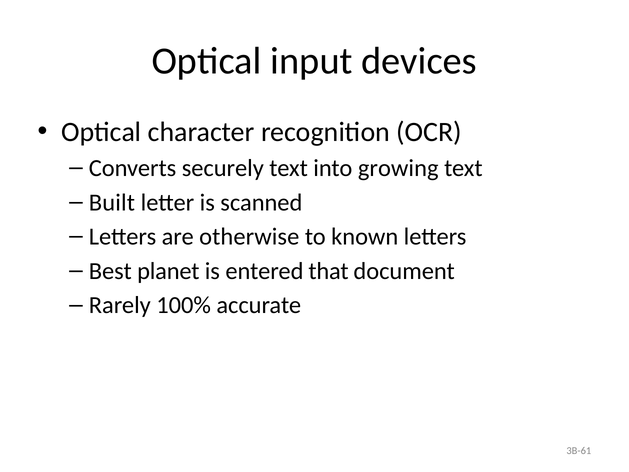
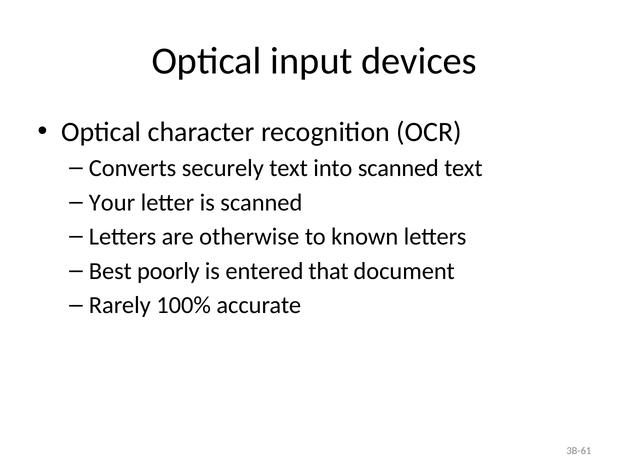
into growing: growing -> scanned (398, 168)
Built: Built -> Your (112, 202)
planet: planet -> poorly (168, 271)
